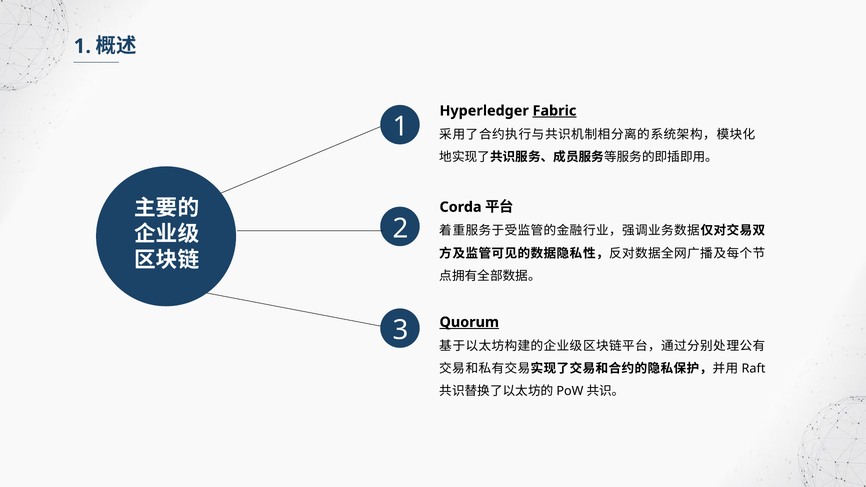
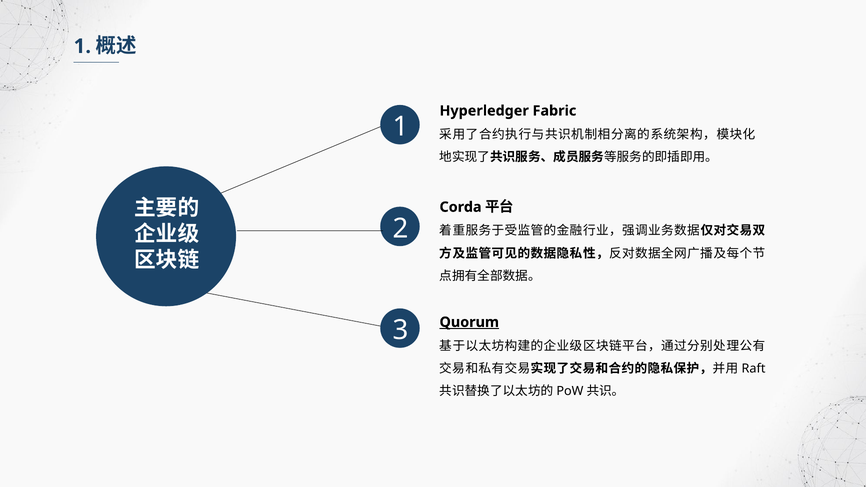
Fabric underline: present -> none (554, 111)
